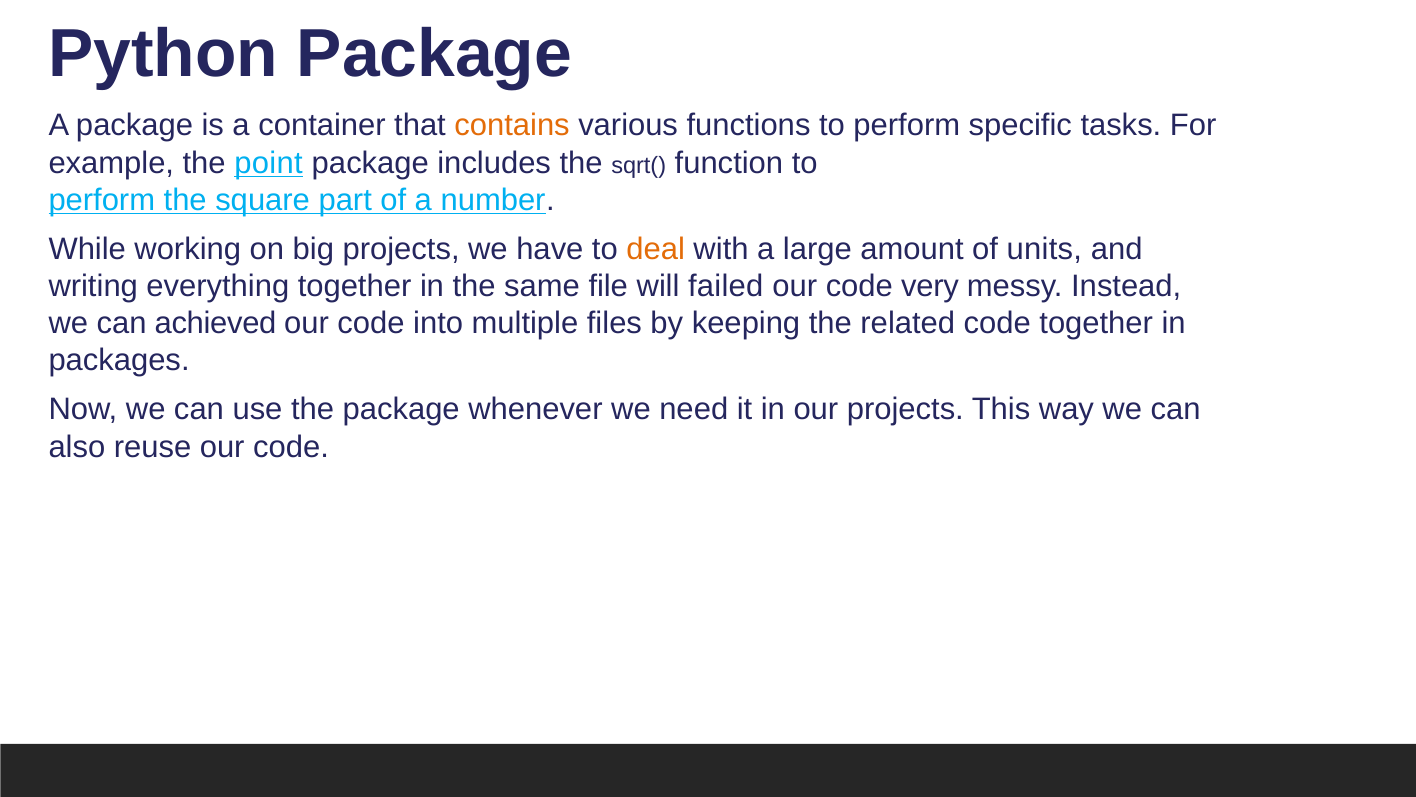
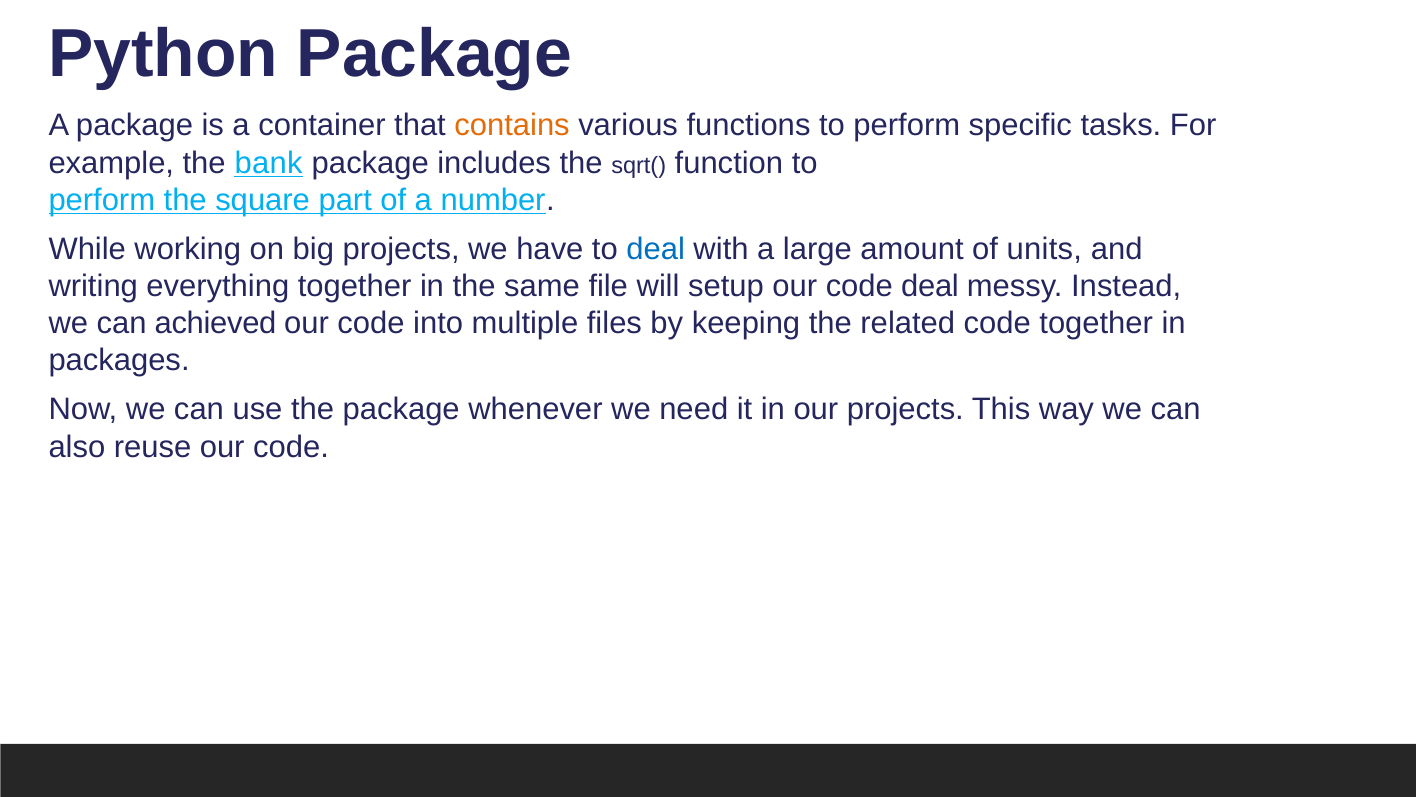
point: point -> bank (269, 163)
deal colour: orange -> blue (656, 249)
failed: failed -> setup (726, 286)
code very: very -> deal (930, 286)
